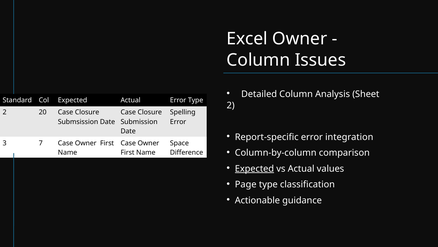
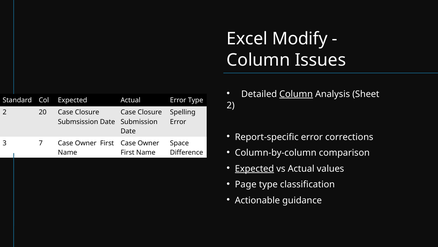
Excel Owner: Owner -> Modify (300, 39)
Column underline: none -> present (296, 94)
integration: integration -> corrections (349, 137)
